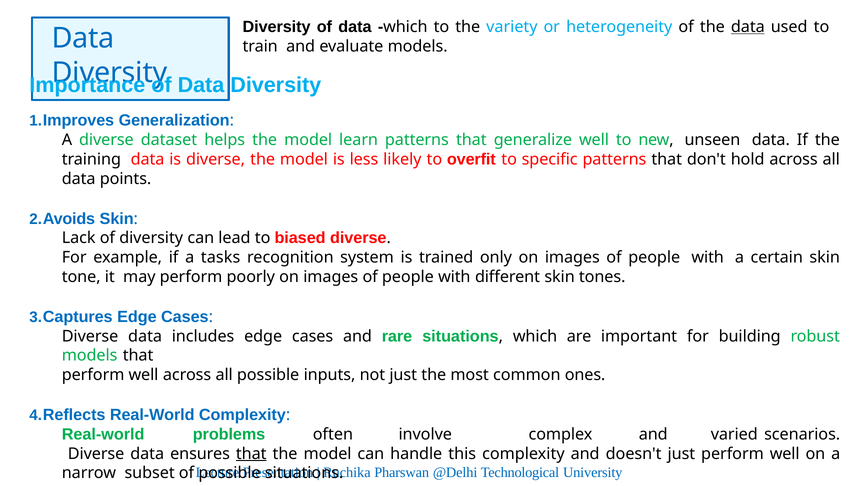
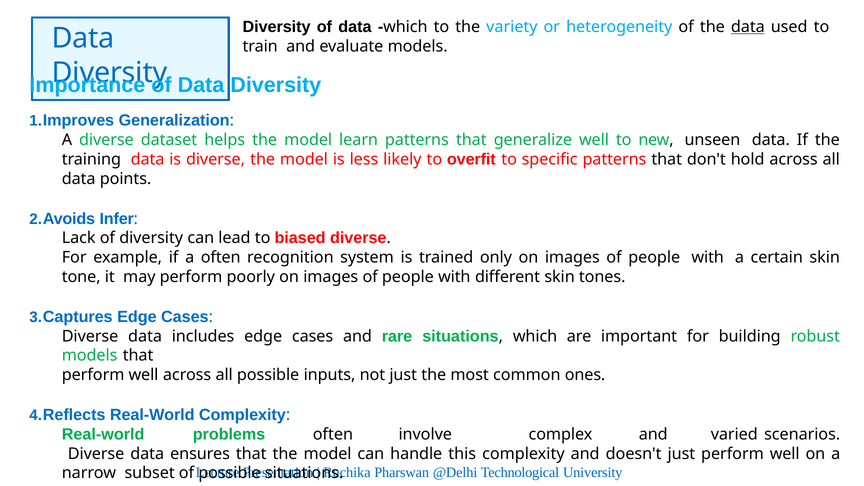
Skin: Skin -> Infer (117, 219)
a tasks: tasks -> often (221, 258)
that underline: present -> none (251, 454)
